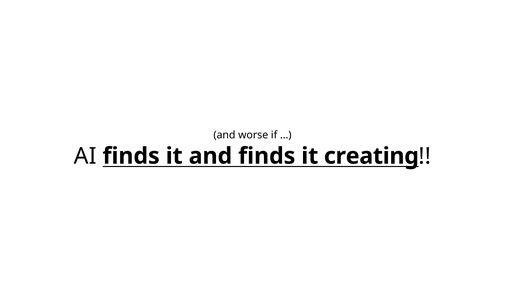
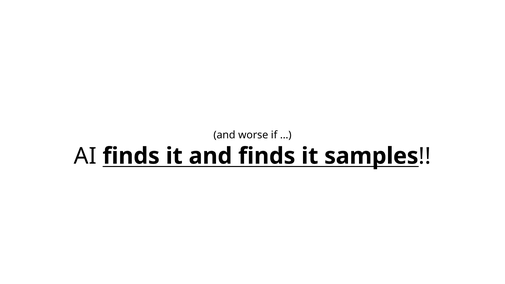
creating: creating -> samples (371, 156)
